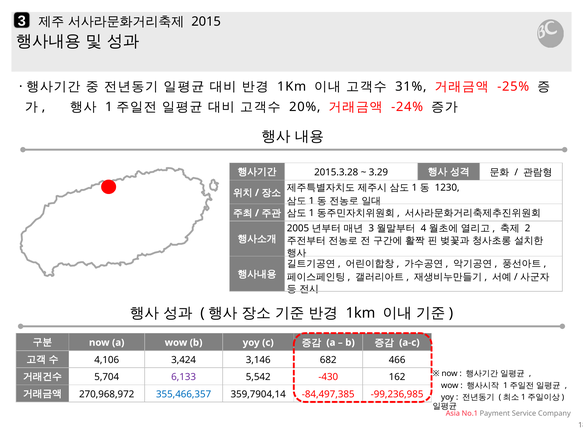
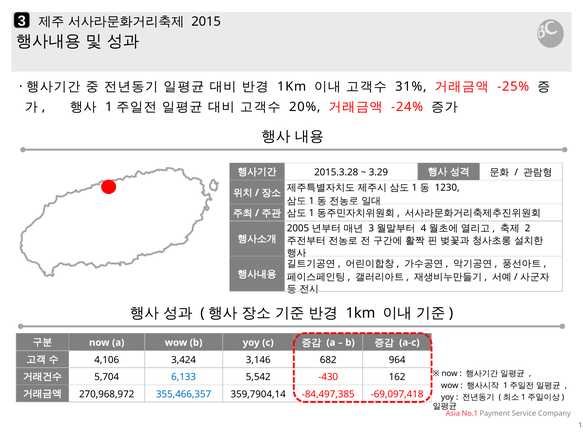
466: 466 -> 964 (397, 360)
6,133 colour: purple -> blue (184, 377)
-99,236,985: -99,236,985 -> -69,097,418 (397, 394)
